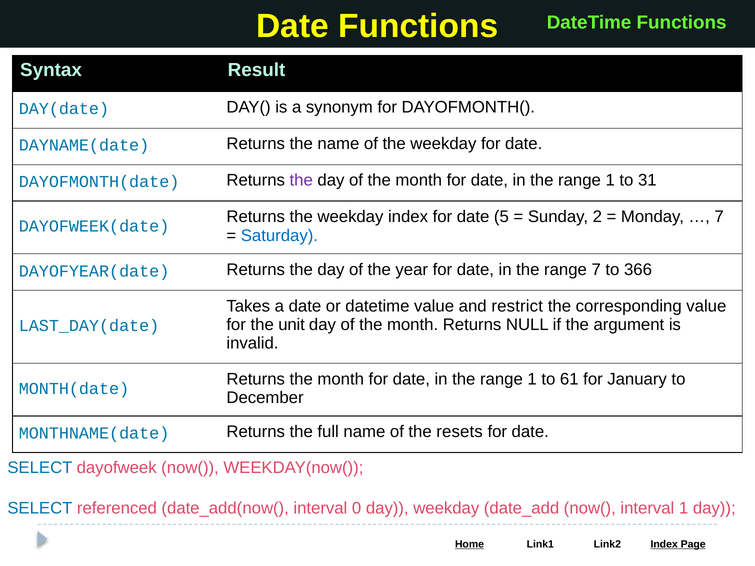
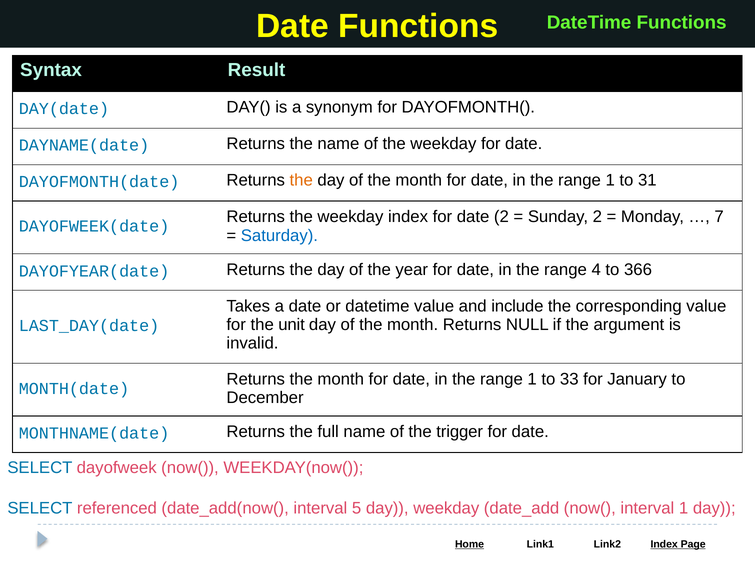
the colour: purple -> orange (301, 181)
date 5: 5 -> 2 (501, 217)
range 7: 7 -> 4 (596, 270)
restrict: restrict -> include (517, 306)
61: 61 -> 33 (569, 379)
resets: resets -> trigger (460, 432)
0: 0 -> 5 (357, 508)
